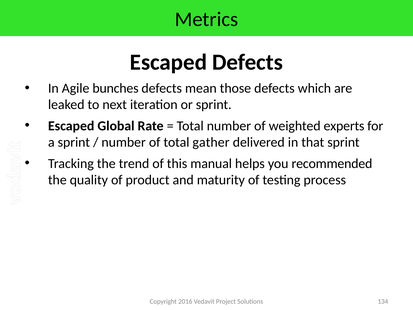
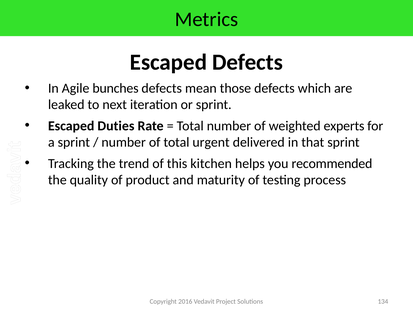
Global: Global -> Duties (116, 126)
gather: gather -> urgent (211, 142)
manual: manual -> kitchen (211, 163)
